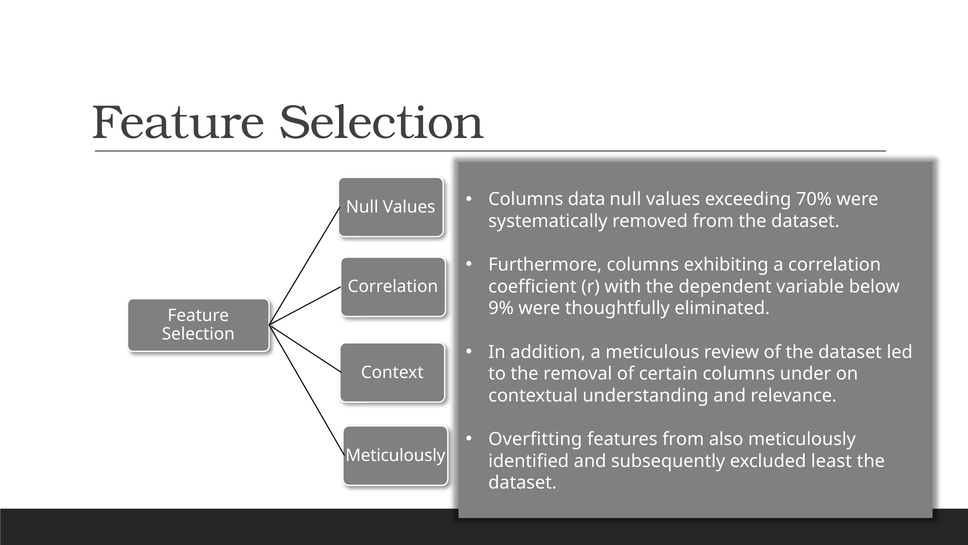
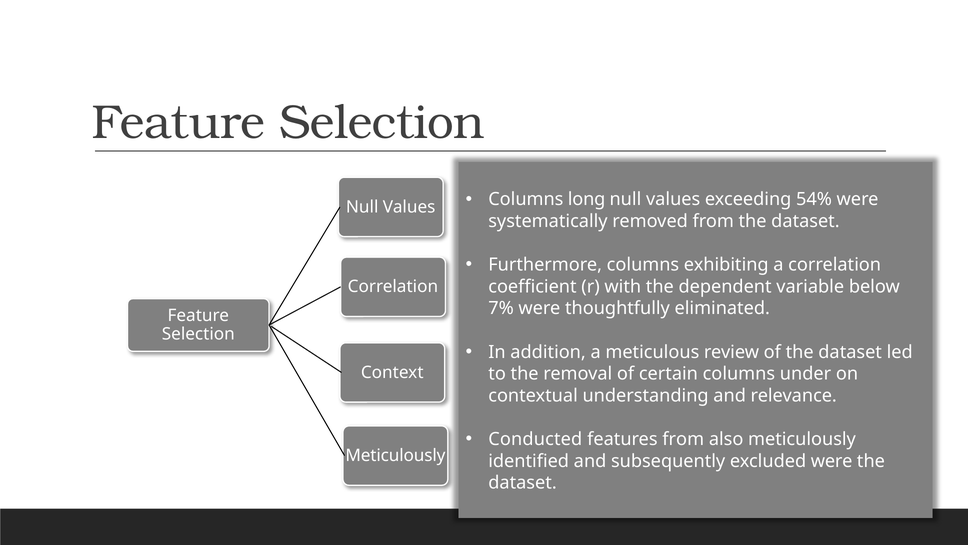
data: data -> long (587, 199)
70%: 70% -> 54% (814, 199)
9%: 9% -> 7% (501, 308)
Overfitting: Overfitting -> Conducted (535, 439)
excluded least: least -> were (832, 461)
